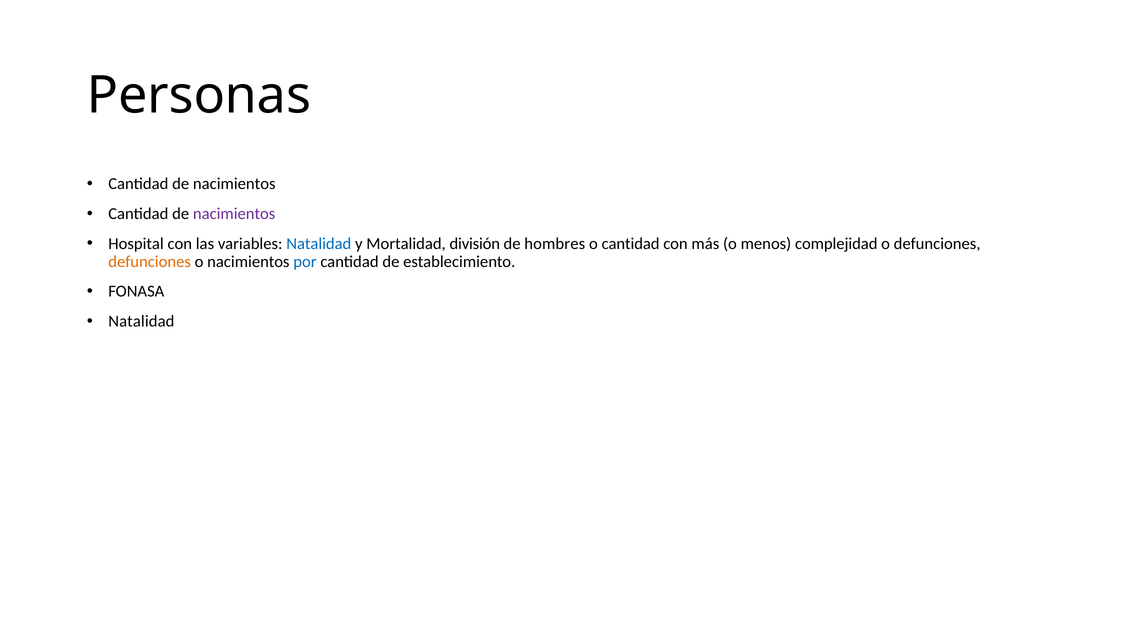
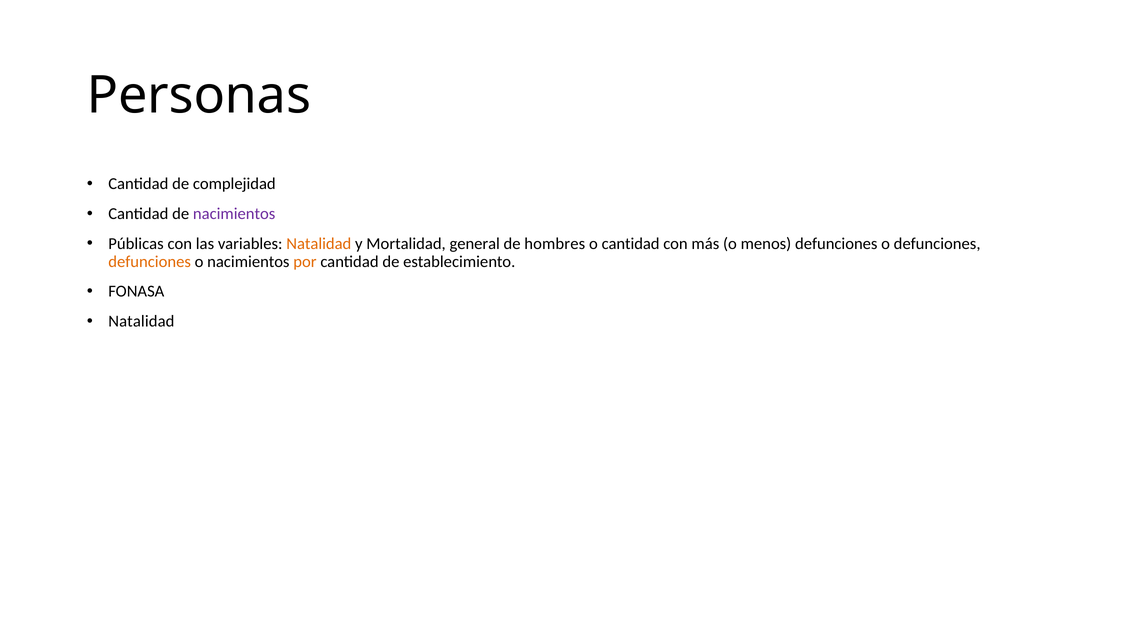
nacimientos: nacimientos -> complejidad (234, 184)
Hospital: Hospital -> Públicas (136, 244)
Natalidad colour: blue -> orange (319, 244)
división: división -> general (475, 244)
menos complejidad: complejidad -> defunciones (836, 244)
por colour: blue -> orange (305, 262)
